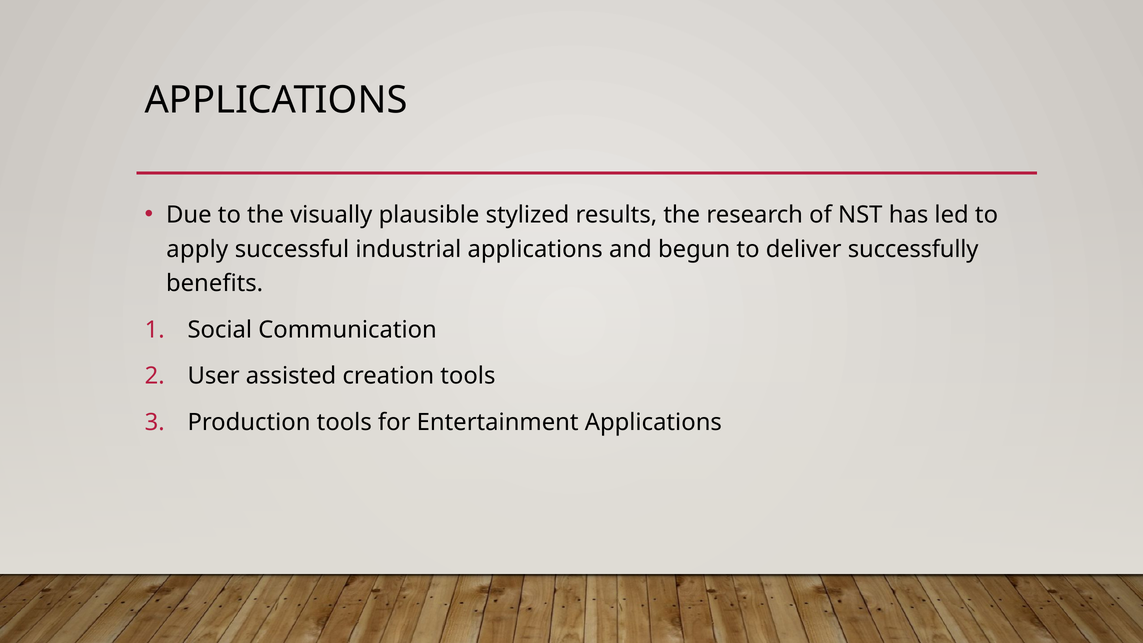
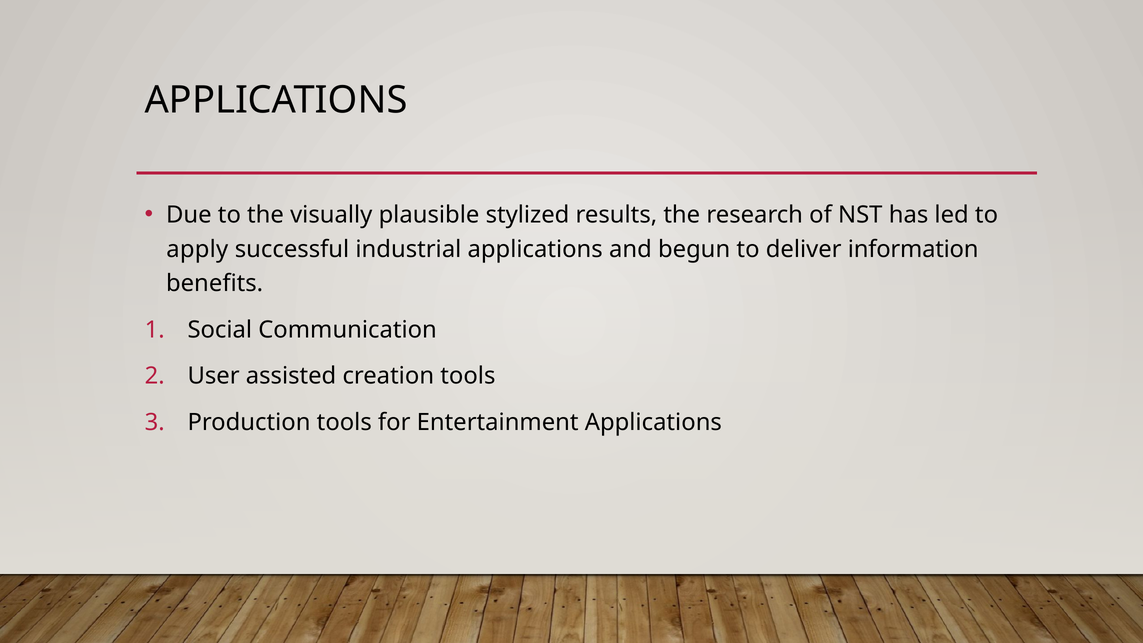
successfully: successfully -> information (913, 249)
